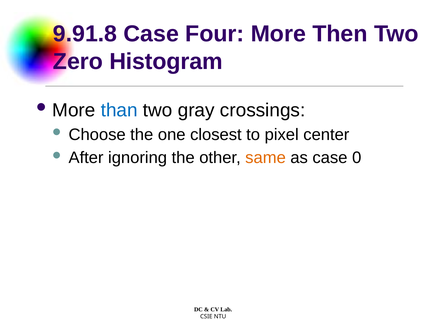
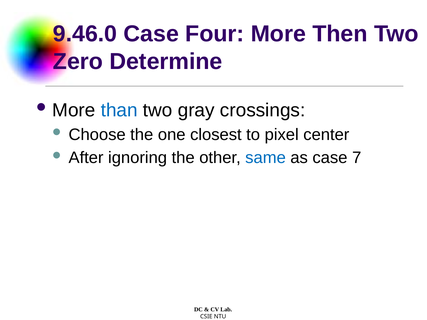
9.91.8: 9.91.8 -> 9.46.0 (85, 34)
Histogram: Histogram -> Determine (166, 62)
same colour: orange -> blue (266, 158)
0: 0 -> 7 (357, 158)
